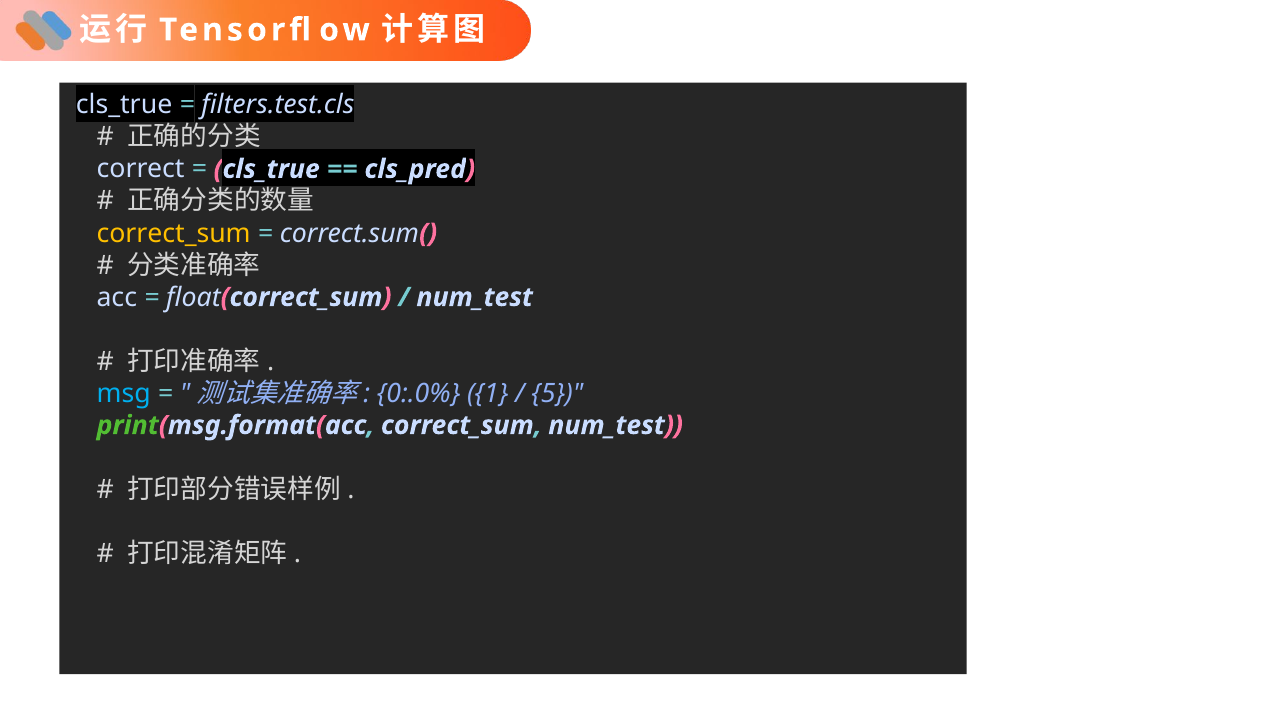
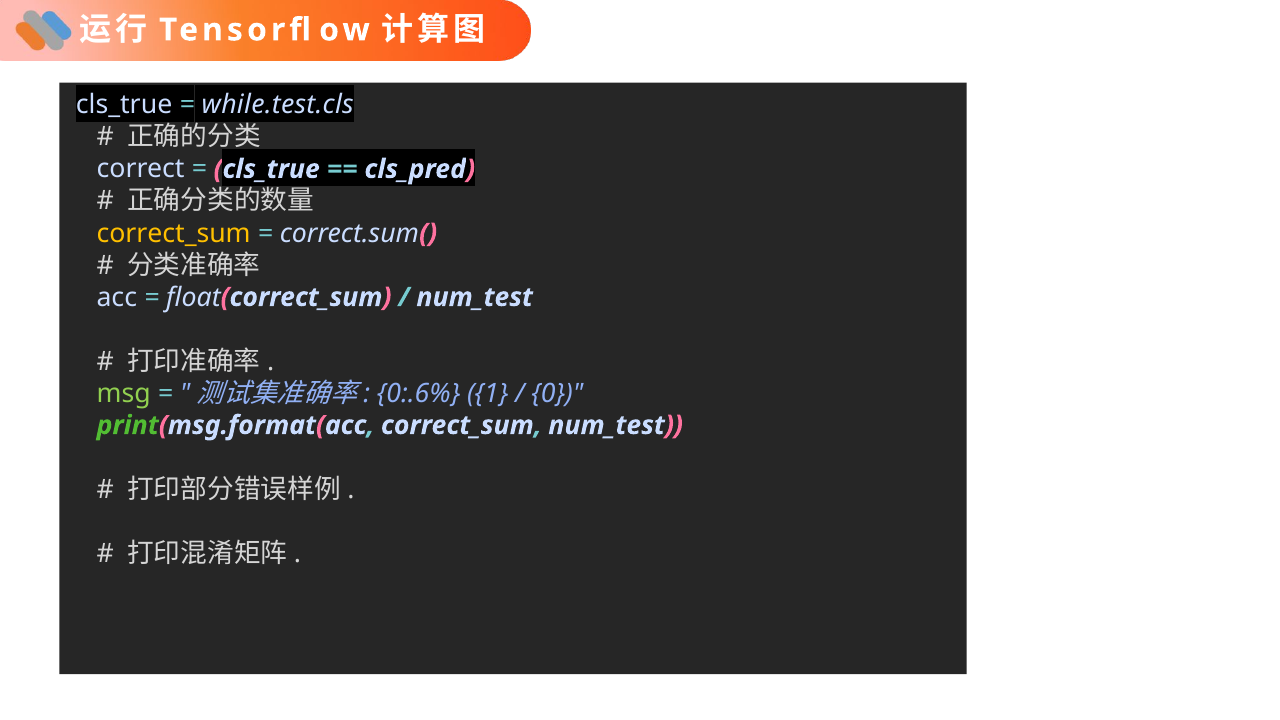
filters.test.cls: filters.test.cls -> while.test.cls (278, 105)
msg colour: light blue -> light green (124, 393)
0:.0%: 0:.0% -> 0:.6% (419, 393)
5: 5 -> 0 (557, 393)
